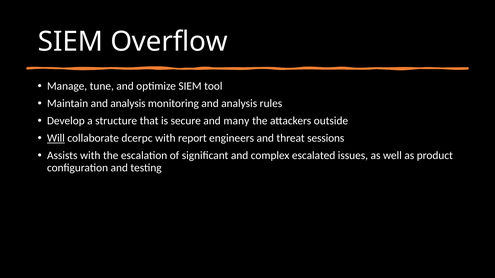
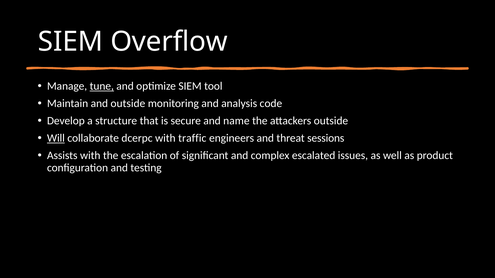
tune underline: none -> present (102, 86)
Maintain and analysis: analysis -> outside (128, 104)
rules: rules -> code (271, 104)
many: many -> name (236, 121)
report: report -> traffic (192, 138)
